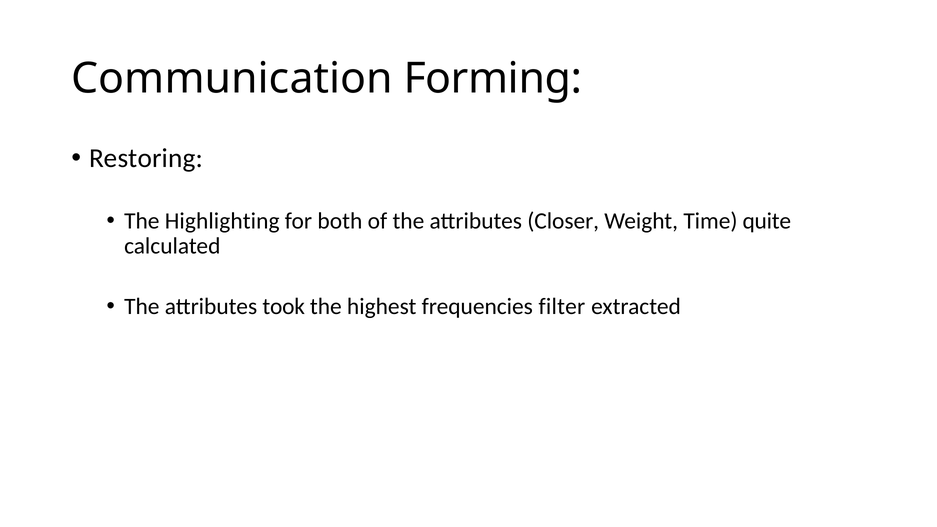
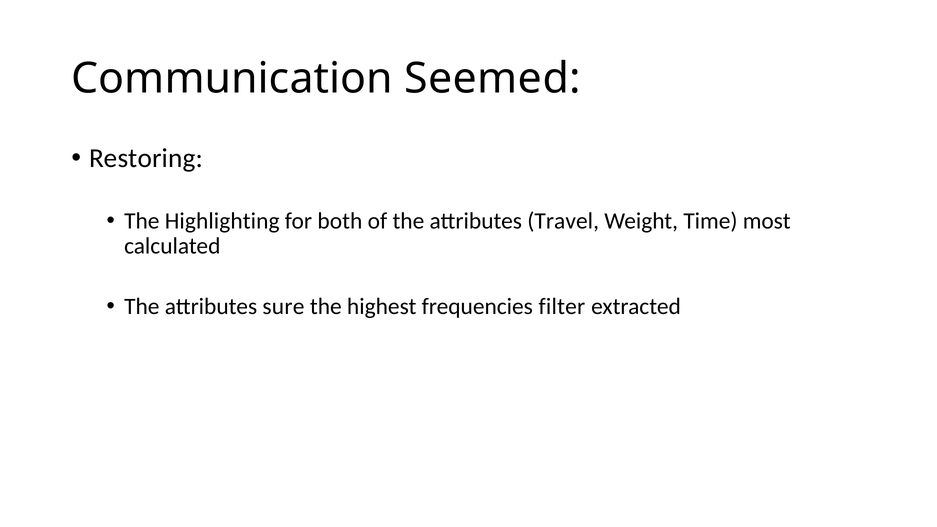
Forming: Forming -> Seemed (492, 79)
Closer: Closer -> Travel (563, 221)
quite: quite -> most (767, 221)
took: took -> sure (283, 306)
